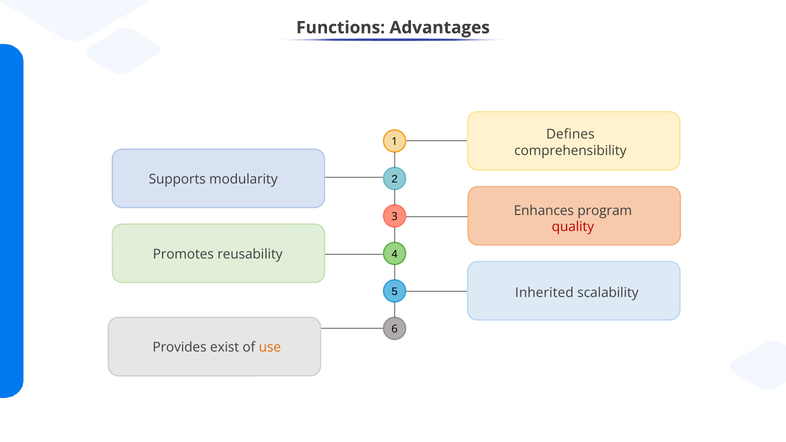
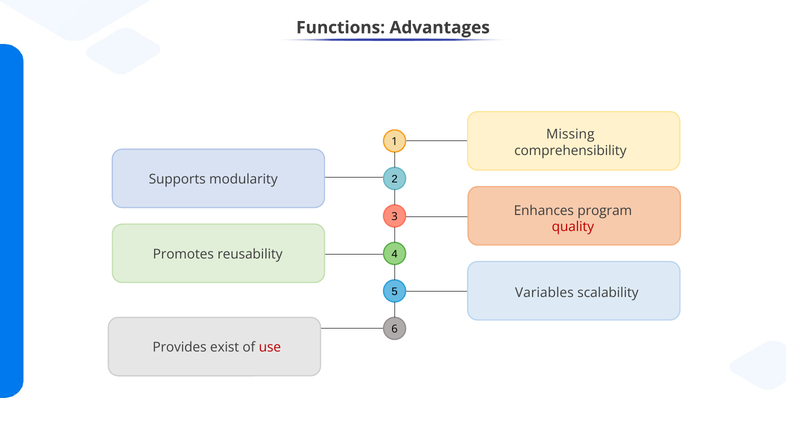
Defines: Defines -> Missing (570, 135)
Inherited: Inherited -> Variables (544, 293)
use colour: orange -> red (270, 348)
